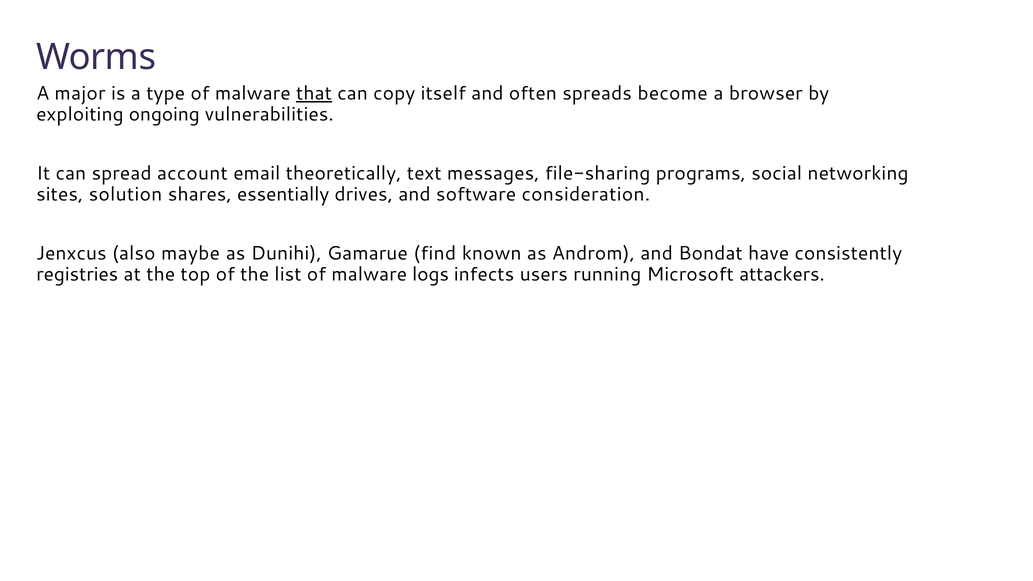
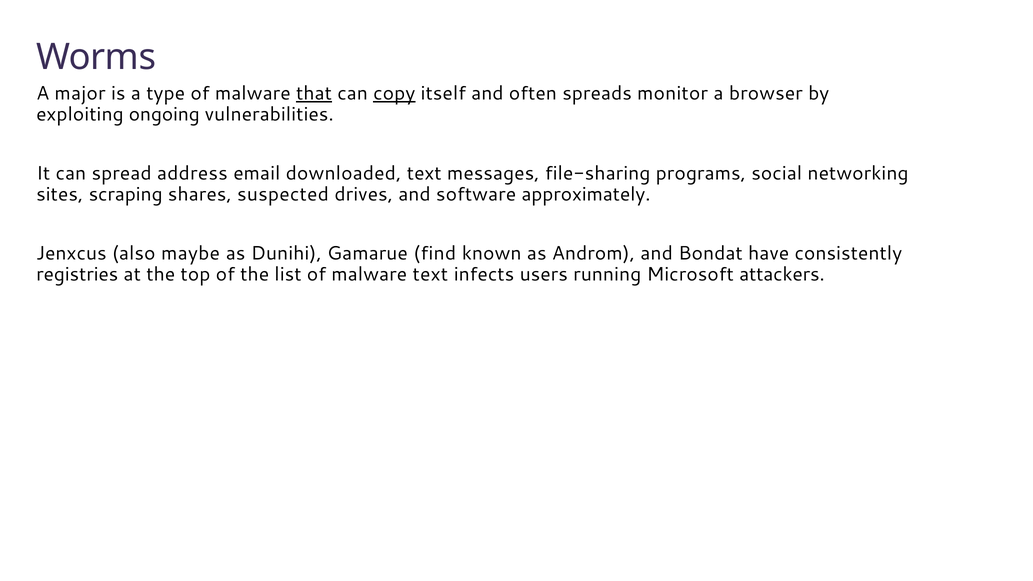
copy underline: none -> present (394, 93)
become: become -> monitor (673, 93)
account: account -> address (192, 173)
theoretically: theoretically -> downloaded (344, 173)
solution: solution -> scraping (126, 194)
essentially: essentially -> suspected (283, 194)
consideration: consideration -> approximately (586, 194)
malware logs: logs -> text (430, 274)
